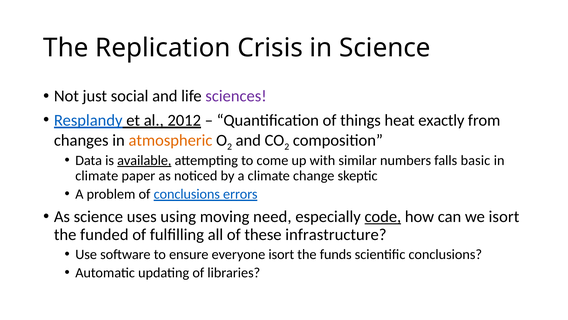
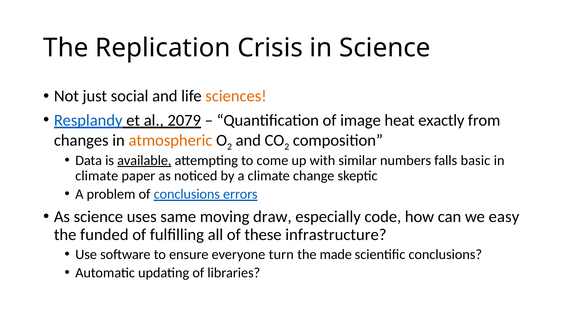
sciences colour: purple -> orange (236, 96)
2012: 2012 -> 2079 (184, 120)
things: things -> image (360, 120)
using: using -> same (178, 217)
need: need -> draw (272, 217)
code underline: present -> none (383, 217)
we isort: isort -> easy (504, 217)
everyone isort: isort -> turn (281, 254)
funds: funds -> made (336, 254)
